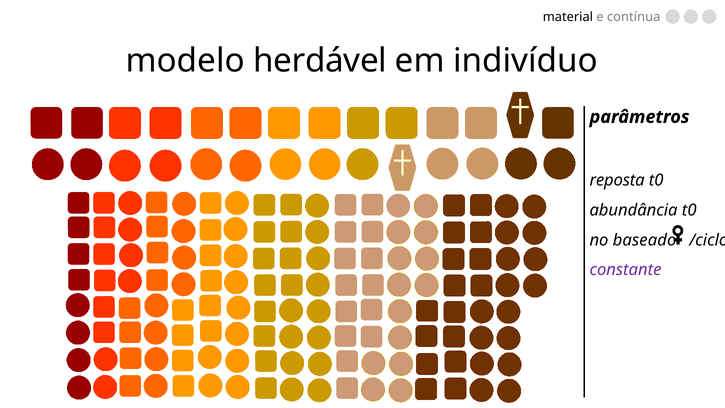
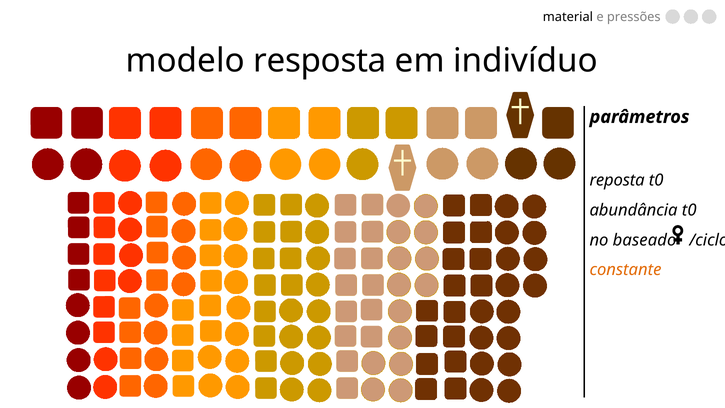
contínua: contínua -> pressões (634, 17)
herdável: herdável -> resposta (320, 61)
constante colour: purple -> orange (625, 270)
